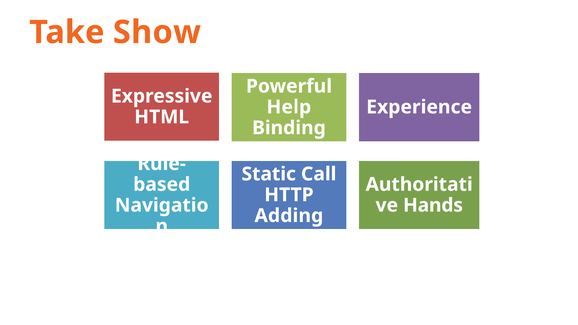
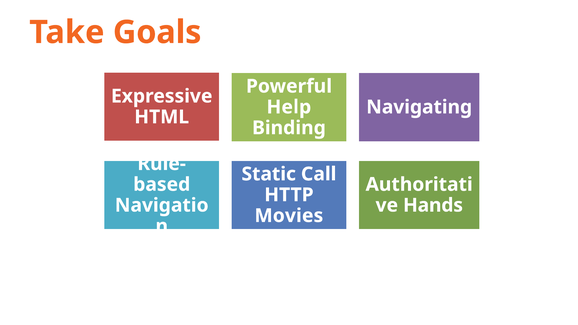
Show: Show -> Goals (157, 32)
Experience: Experience -> Navigating (419, 107)
Adding: Adding -> Movies (289, 216)
